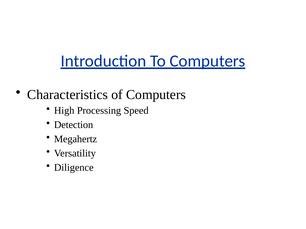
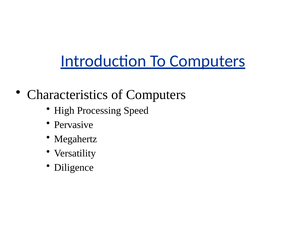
Detection: Detection -> Pervasive (74, 125)
